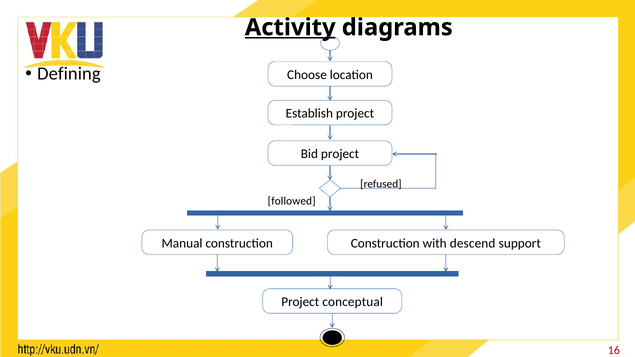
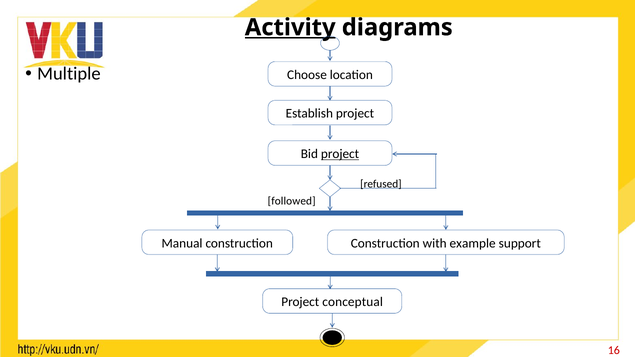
Defining: Defining -> Multiple (69, 74)
project underline: none -> present (340, 154)
descend: descend -> example (473, 243)
